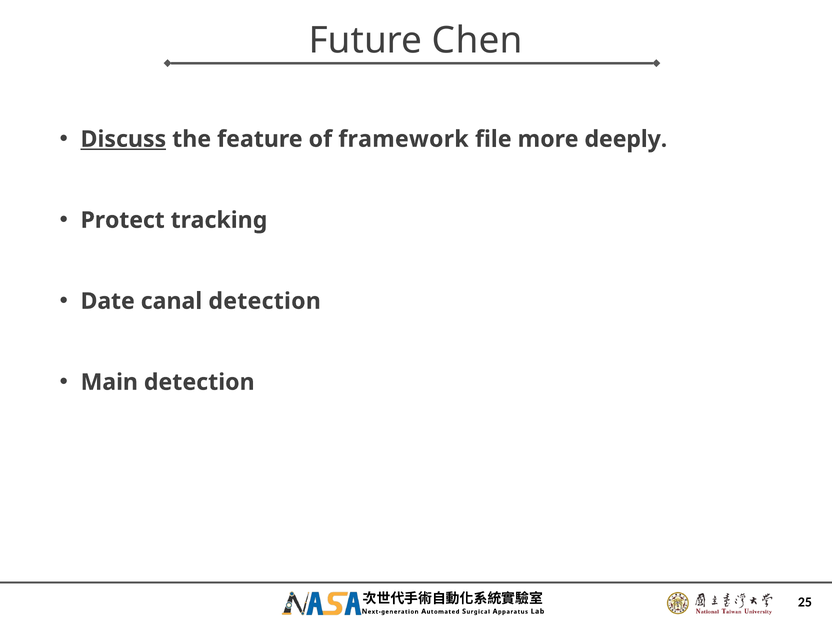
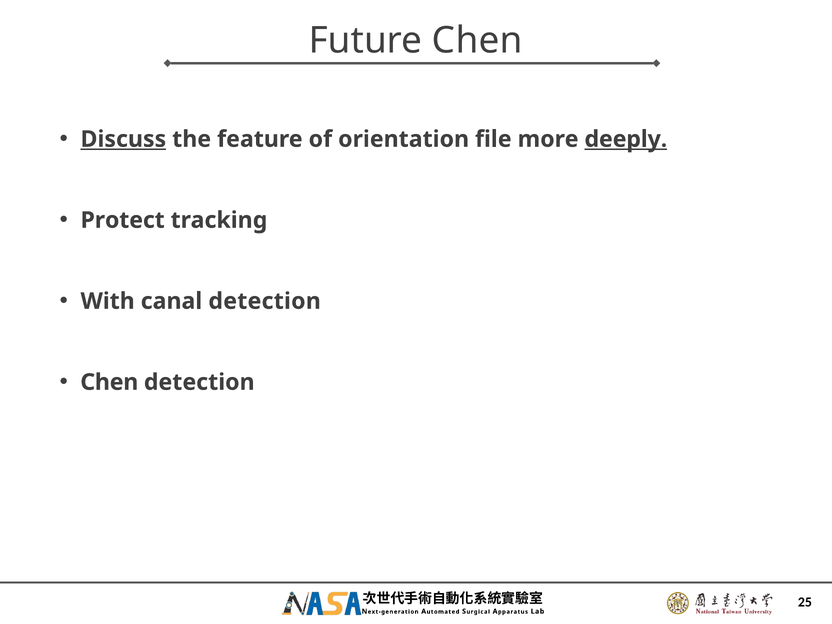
framework: framework -> orientation (404, 139)
deeply underline: none -> present (626, 139)
Date: Date -> With (108, 301)
Main: Main -> Chen (109, 382)
